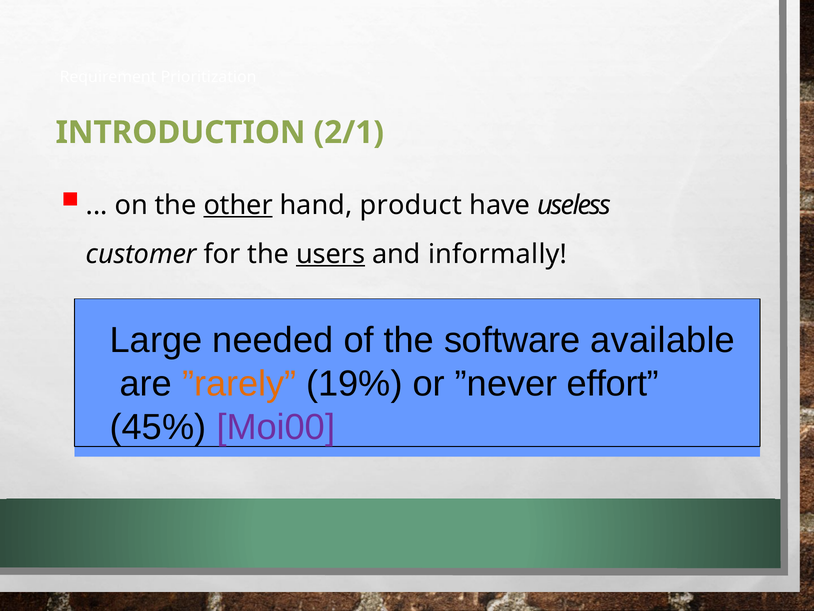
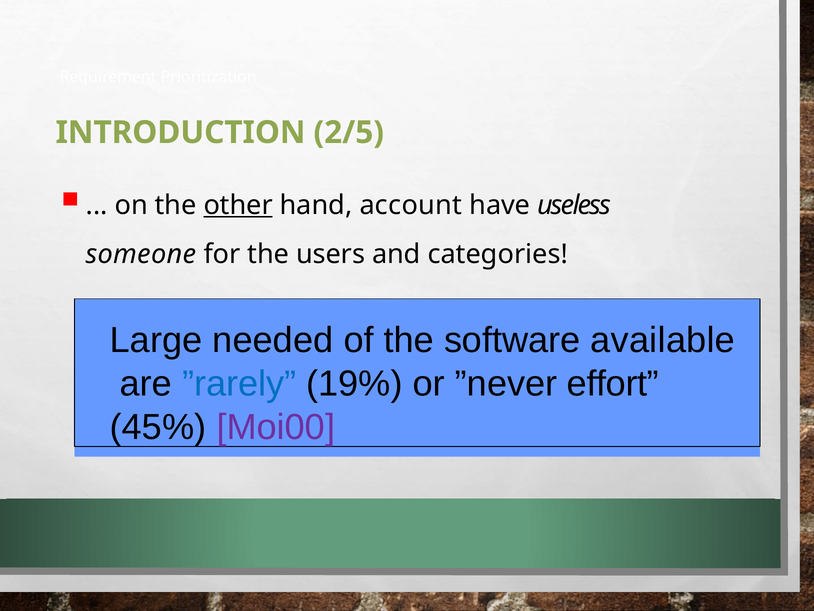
2/1: 2/1 -> 2/5 (349, 132)
product: product -> account (411, 205)
customer: customer -> someone (141, 254)
users underline: present -> none (331, 254)
informally: informally -> categories (498, 254)
”rarely colour: orange -> blue (239, 383)
